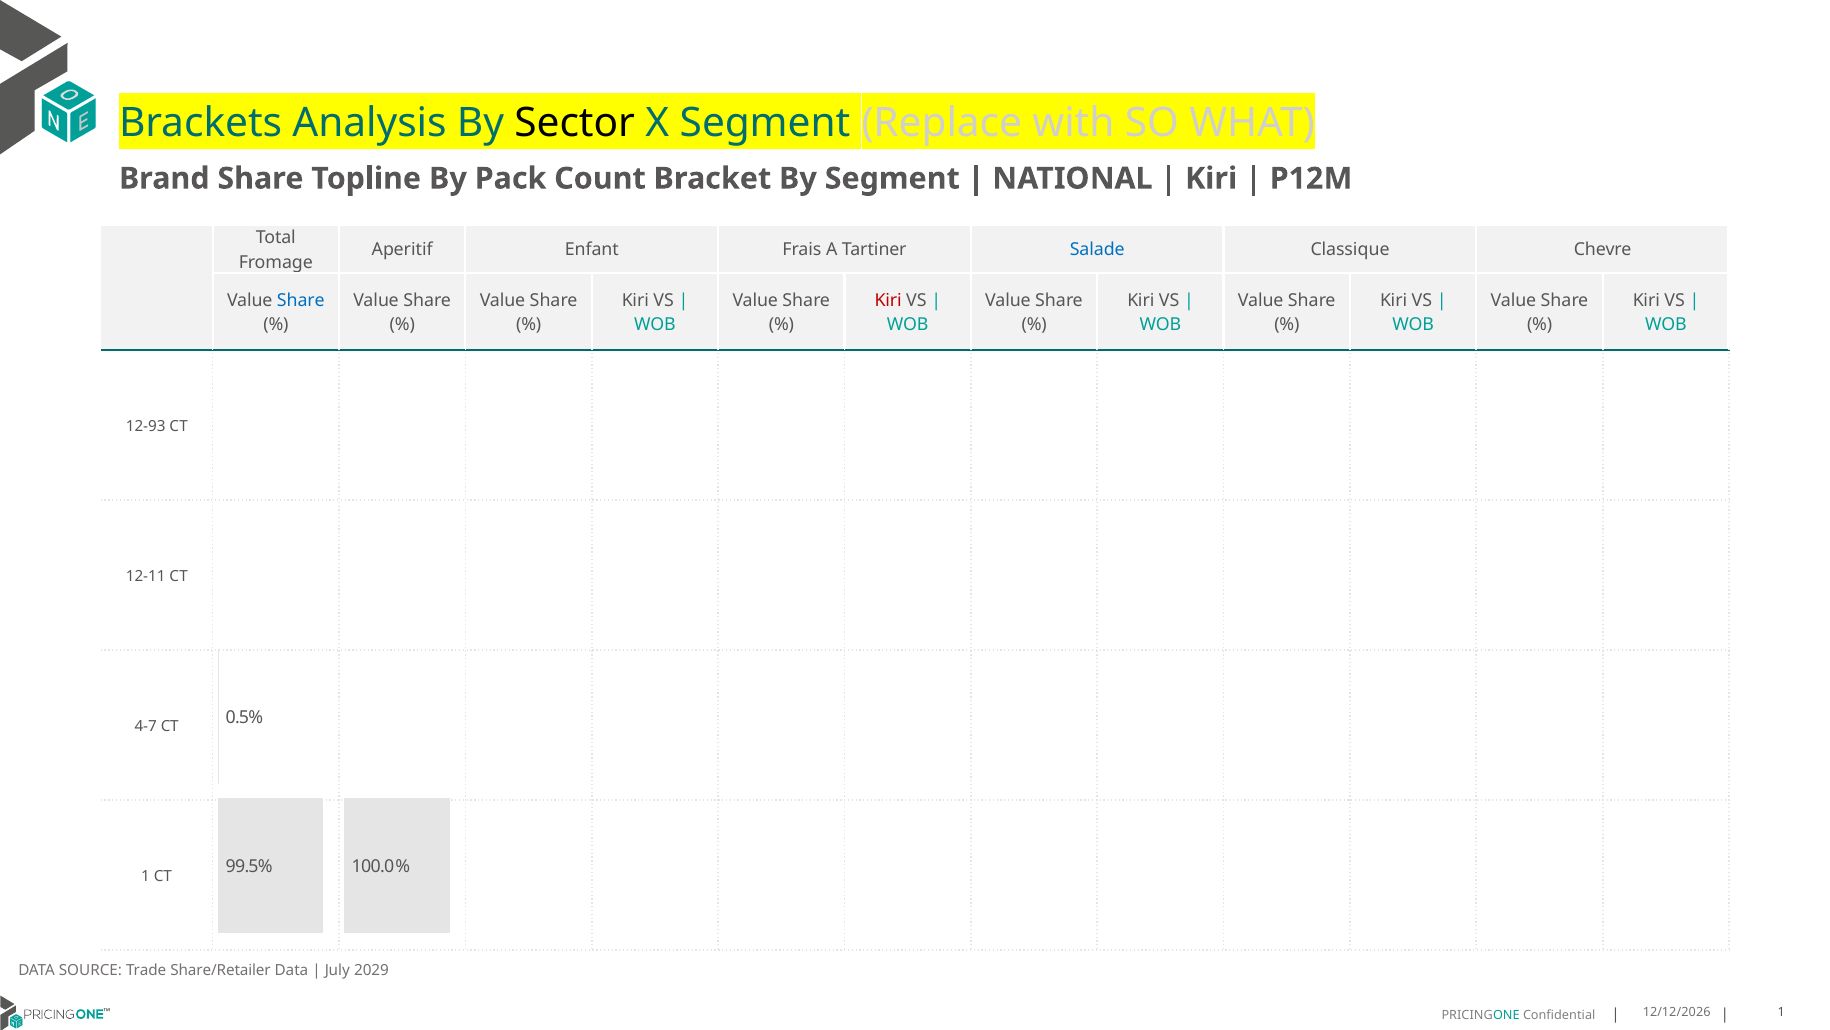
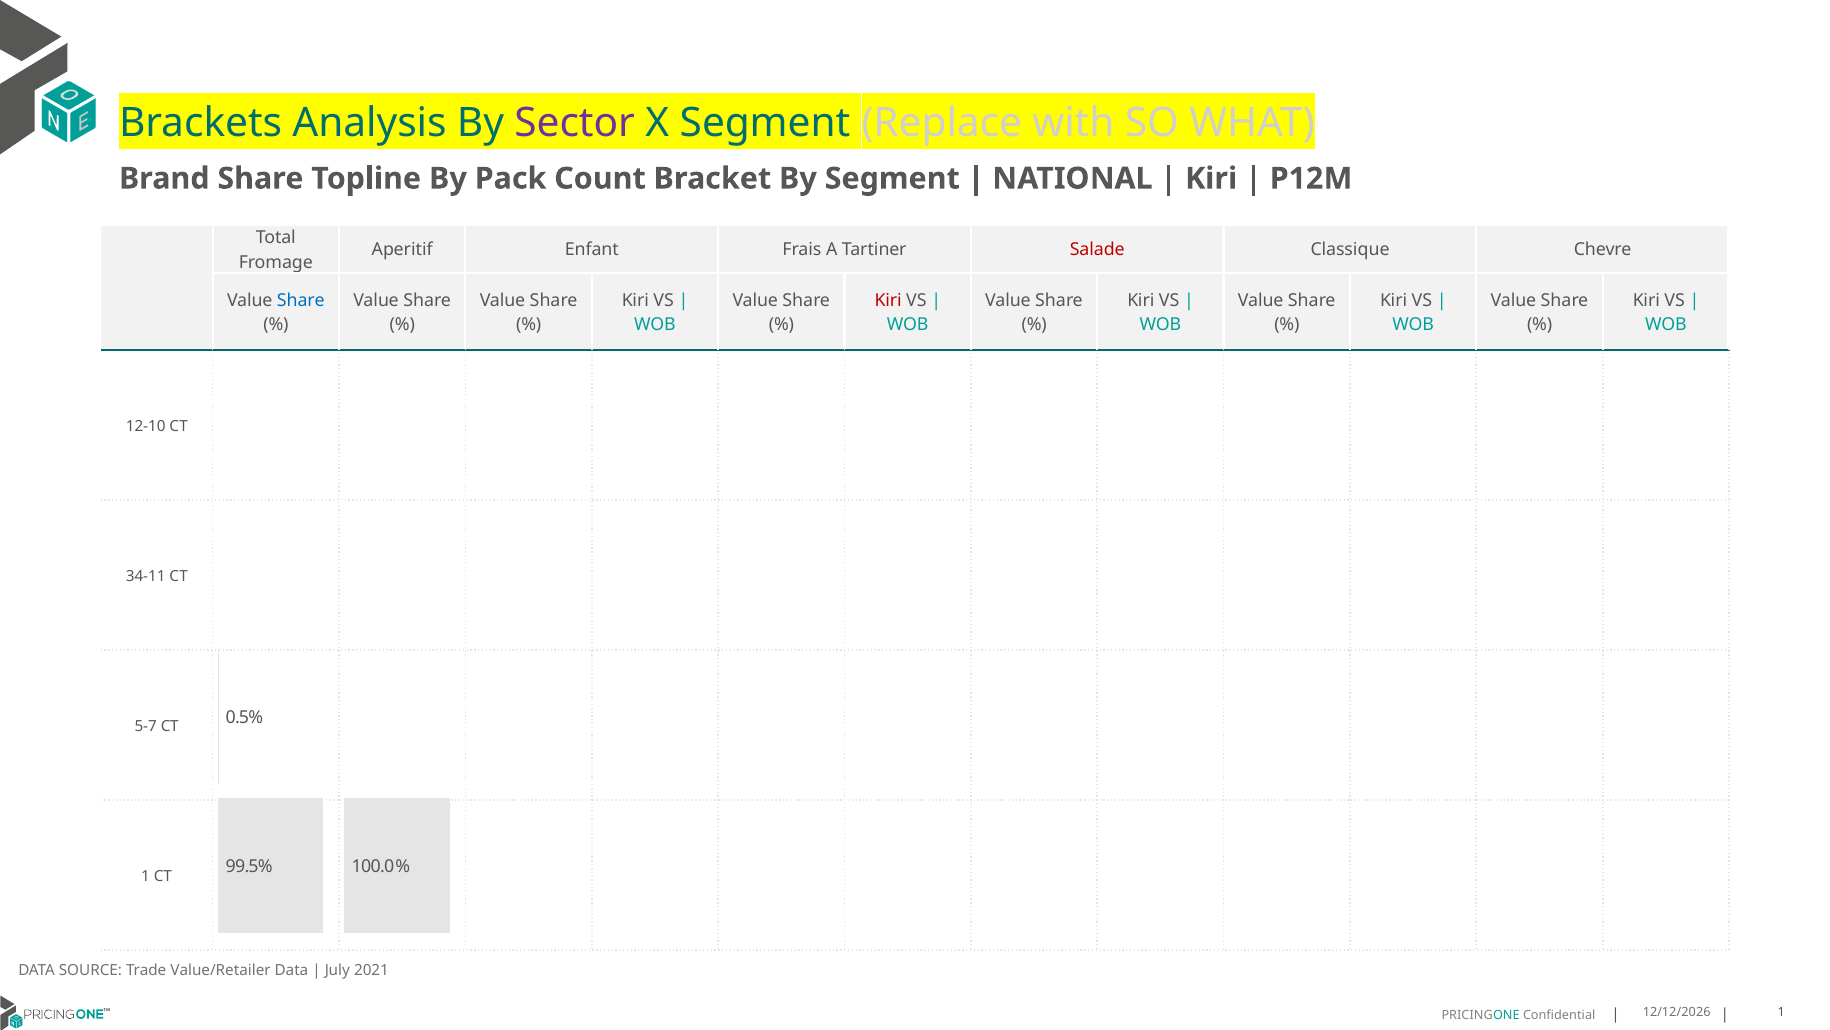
Sector colour: black -> purple (575, 123)
Salade colour: blue -> red (1097, 250)
12-93: 12-93 -> 12-10 (146, 426)
12-11: 12-11 -> 34-11 (146, 576)
4-7: 4-7 -> 5-7 (146, 726)
Share/Retailer: Share/Retailer -> Value/Retailer (221, 970)
2029: 2029 -> 2021 (371, 970)
